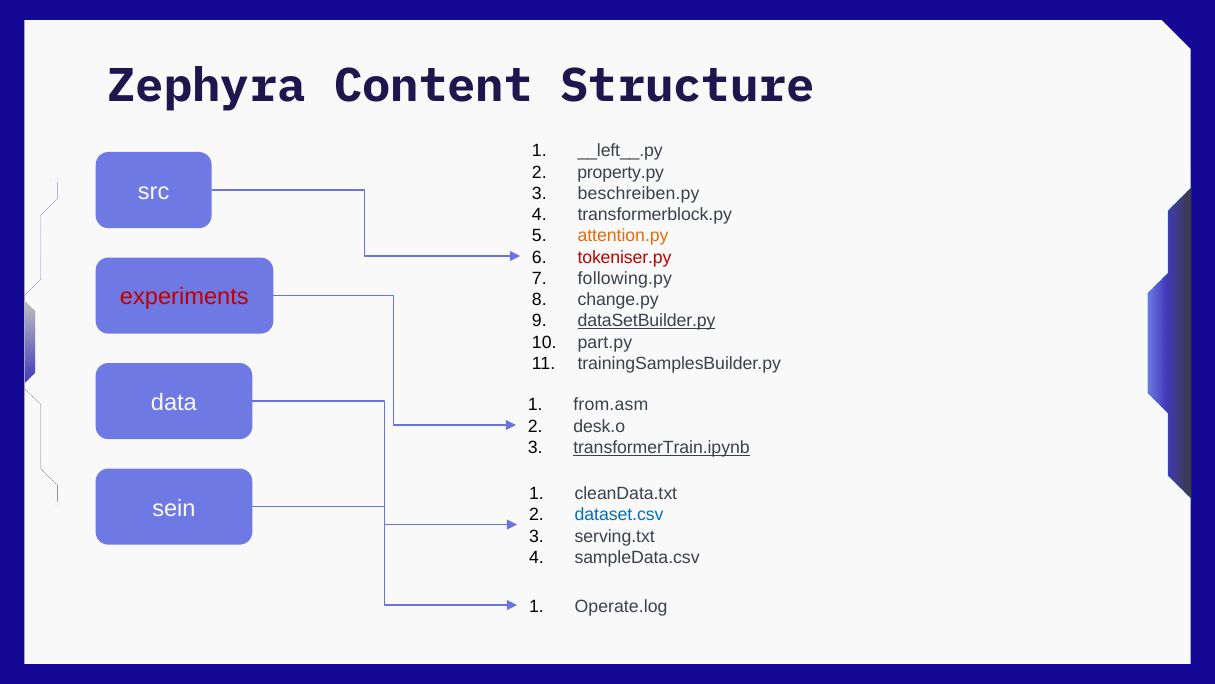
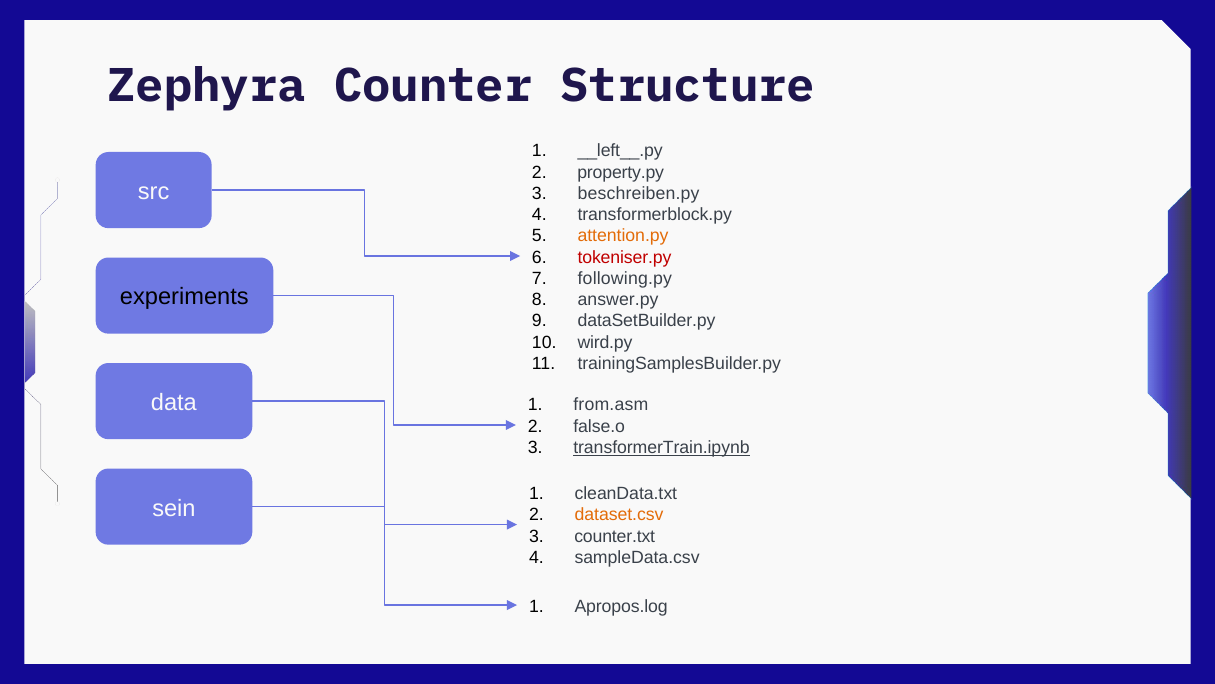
Content: Content -> Counter (433, 85)
experiments colour: red -> black (184, 297)
change.py: change.py -> answer.py (618, 300)
dataSetBuilder.py underline: present -> none (647, 321)
part.py: part.py -> wird.py (605, 342)
desk.o: desk.o -> false.o (599, 426)
dataset.csv colour: blue -> orange (619, 515)
serving.txt: serving.txt -> counter.txt (615, 536)
Operate.log: Operate.log -> Apropos.log (621, 606)
